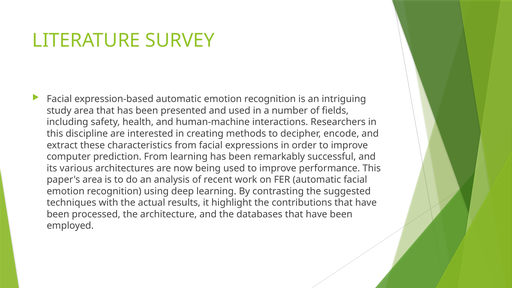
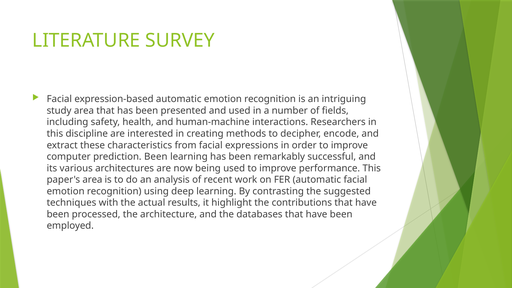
prediction From: From -> Been (156, 157)
